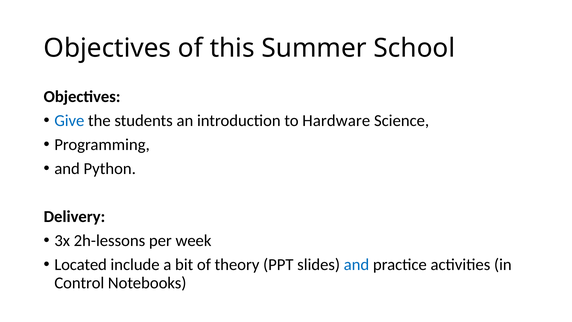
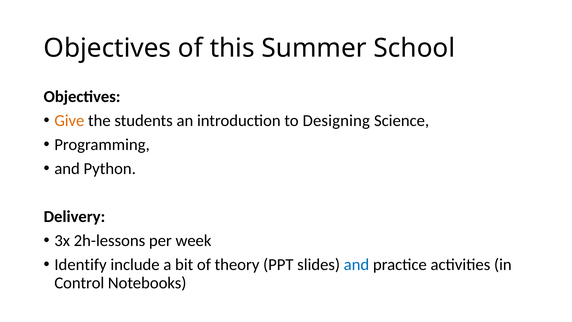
Give colour: blue -> orange (69, 121)
Hardware: Hardware -> Designing (336, 121)
Located: Located -> Identify (80, 265)
